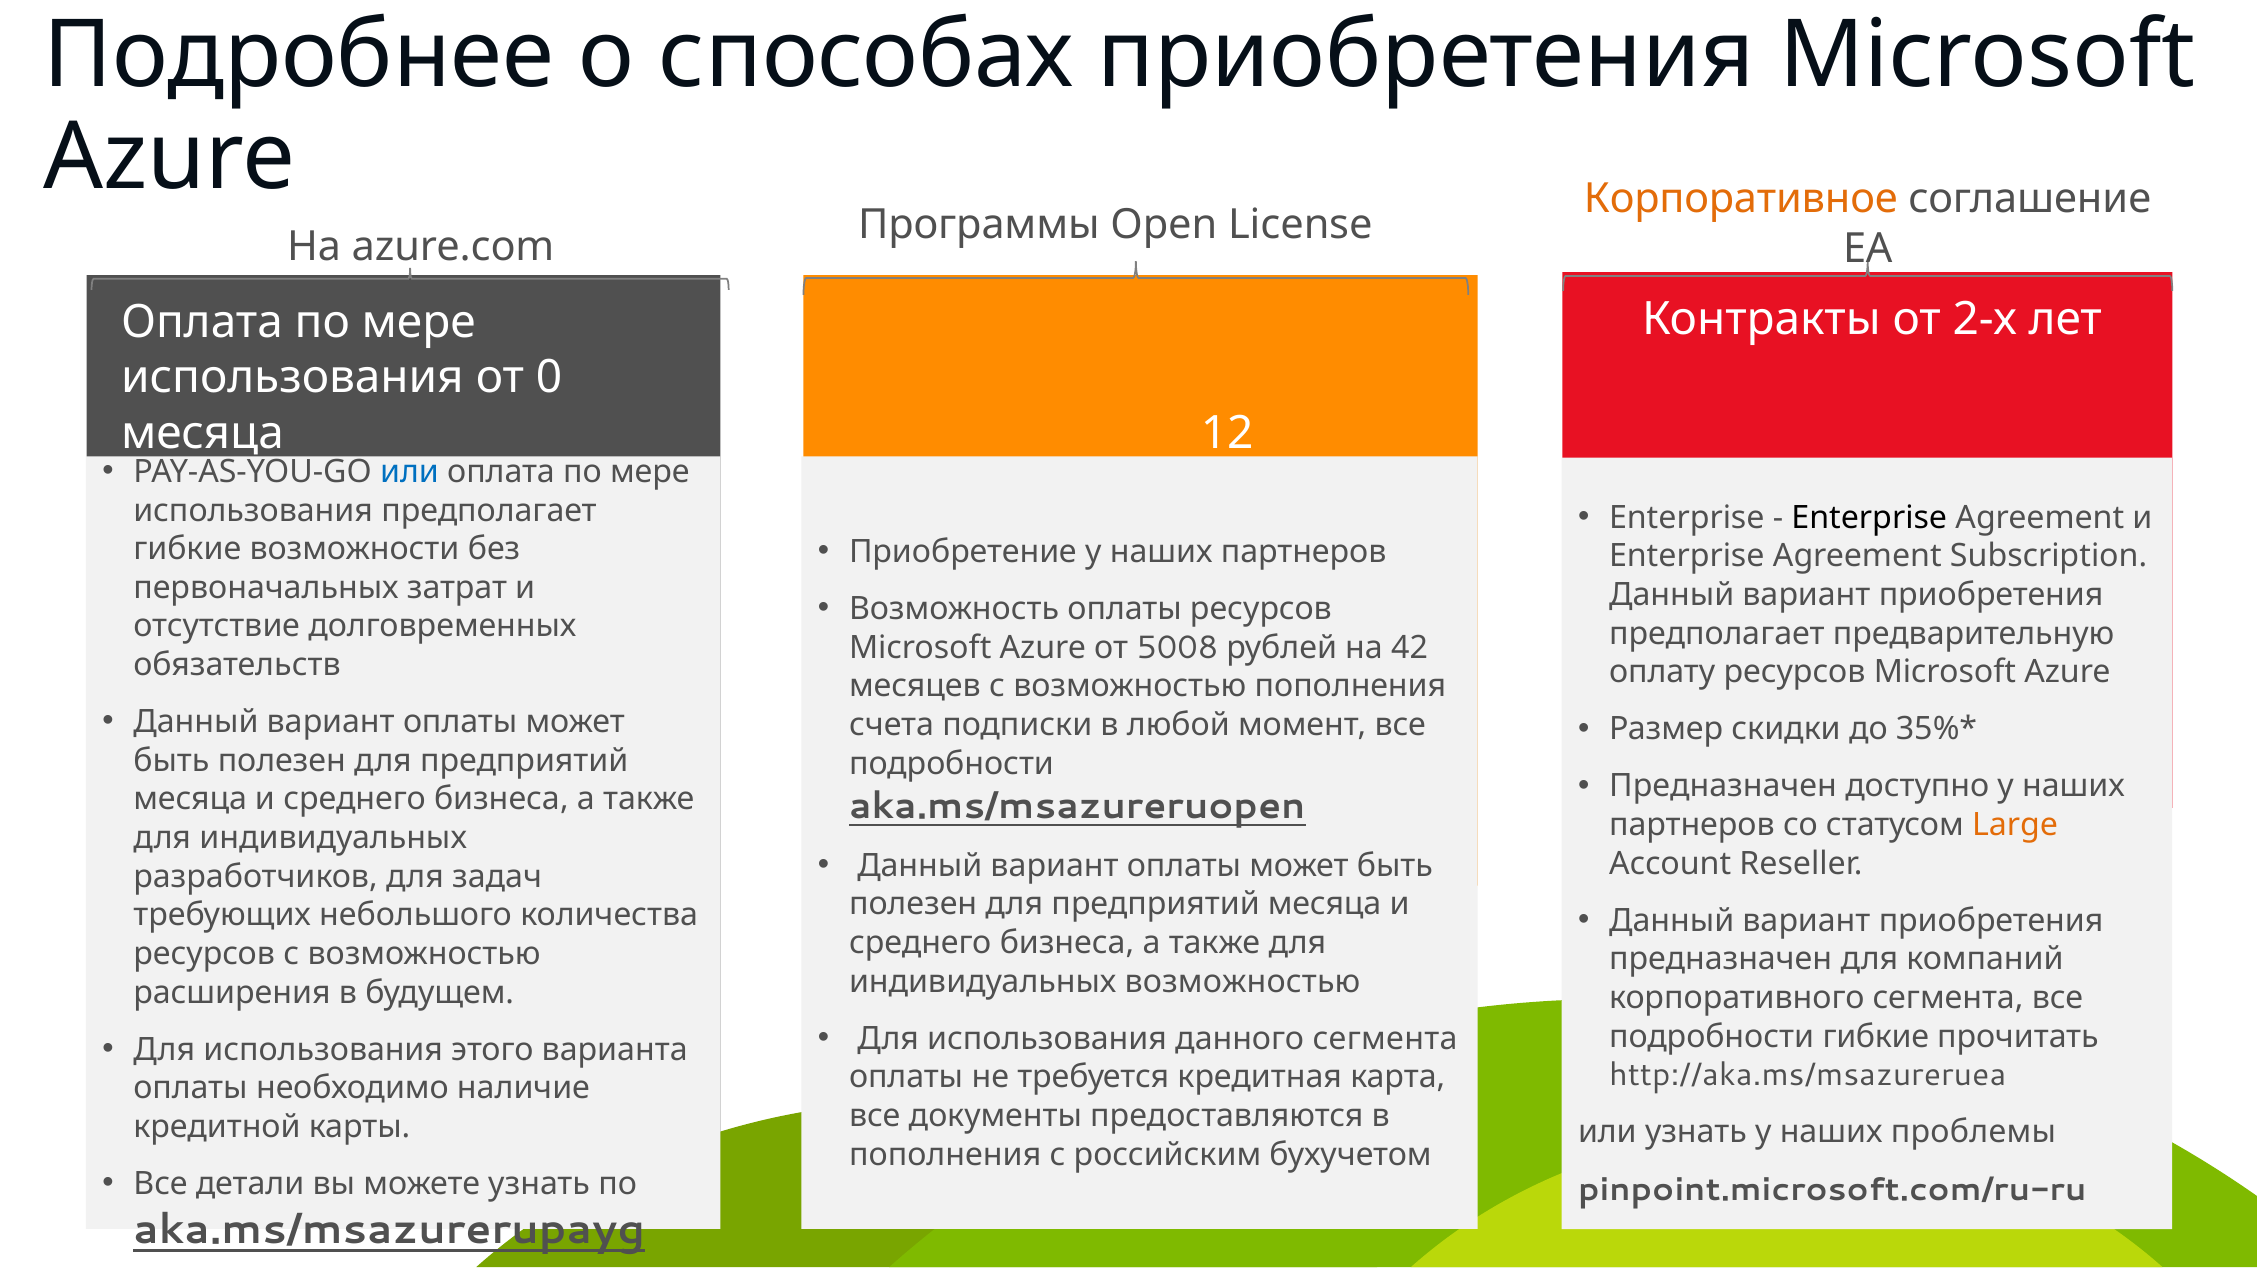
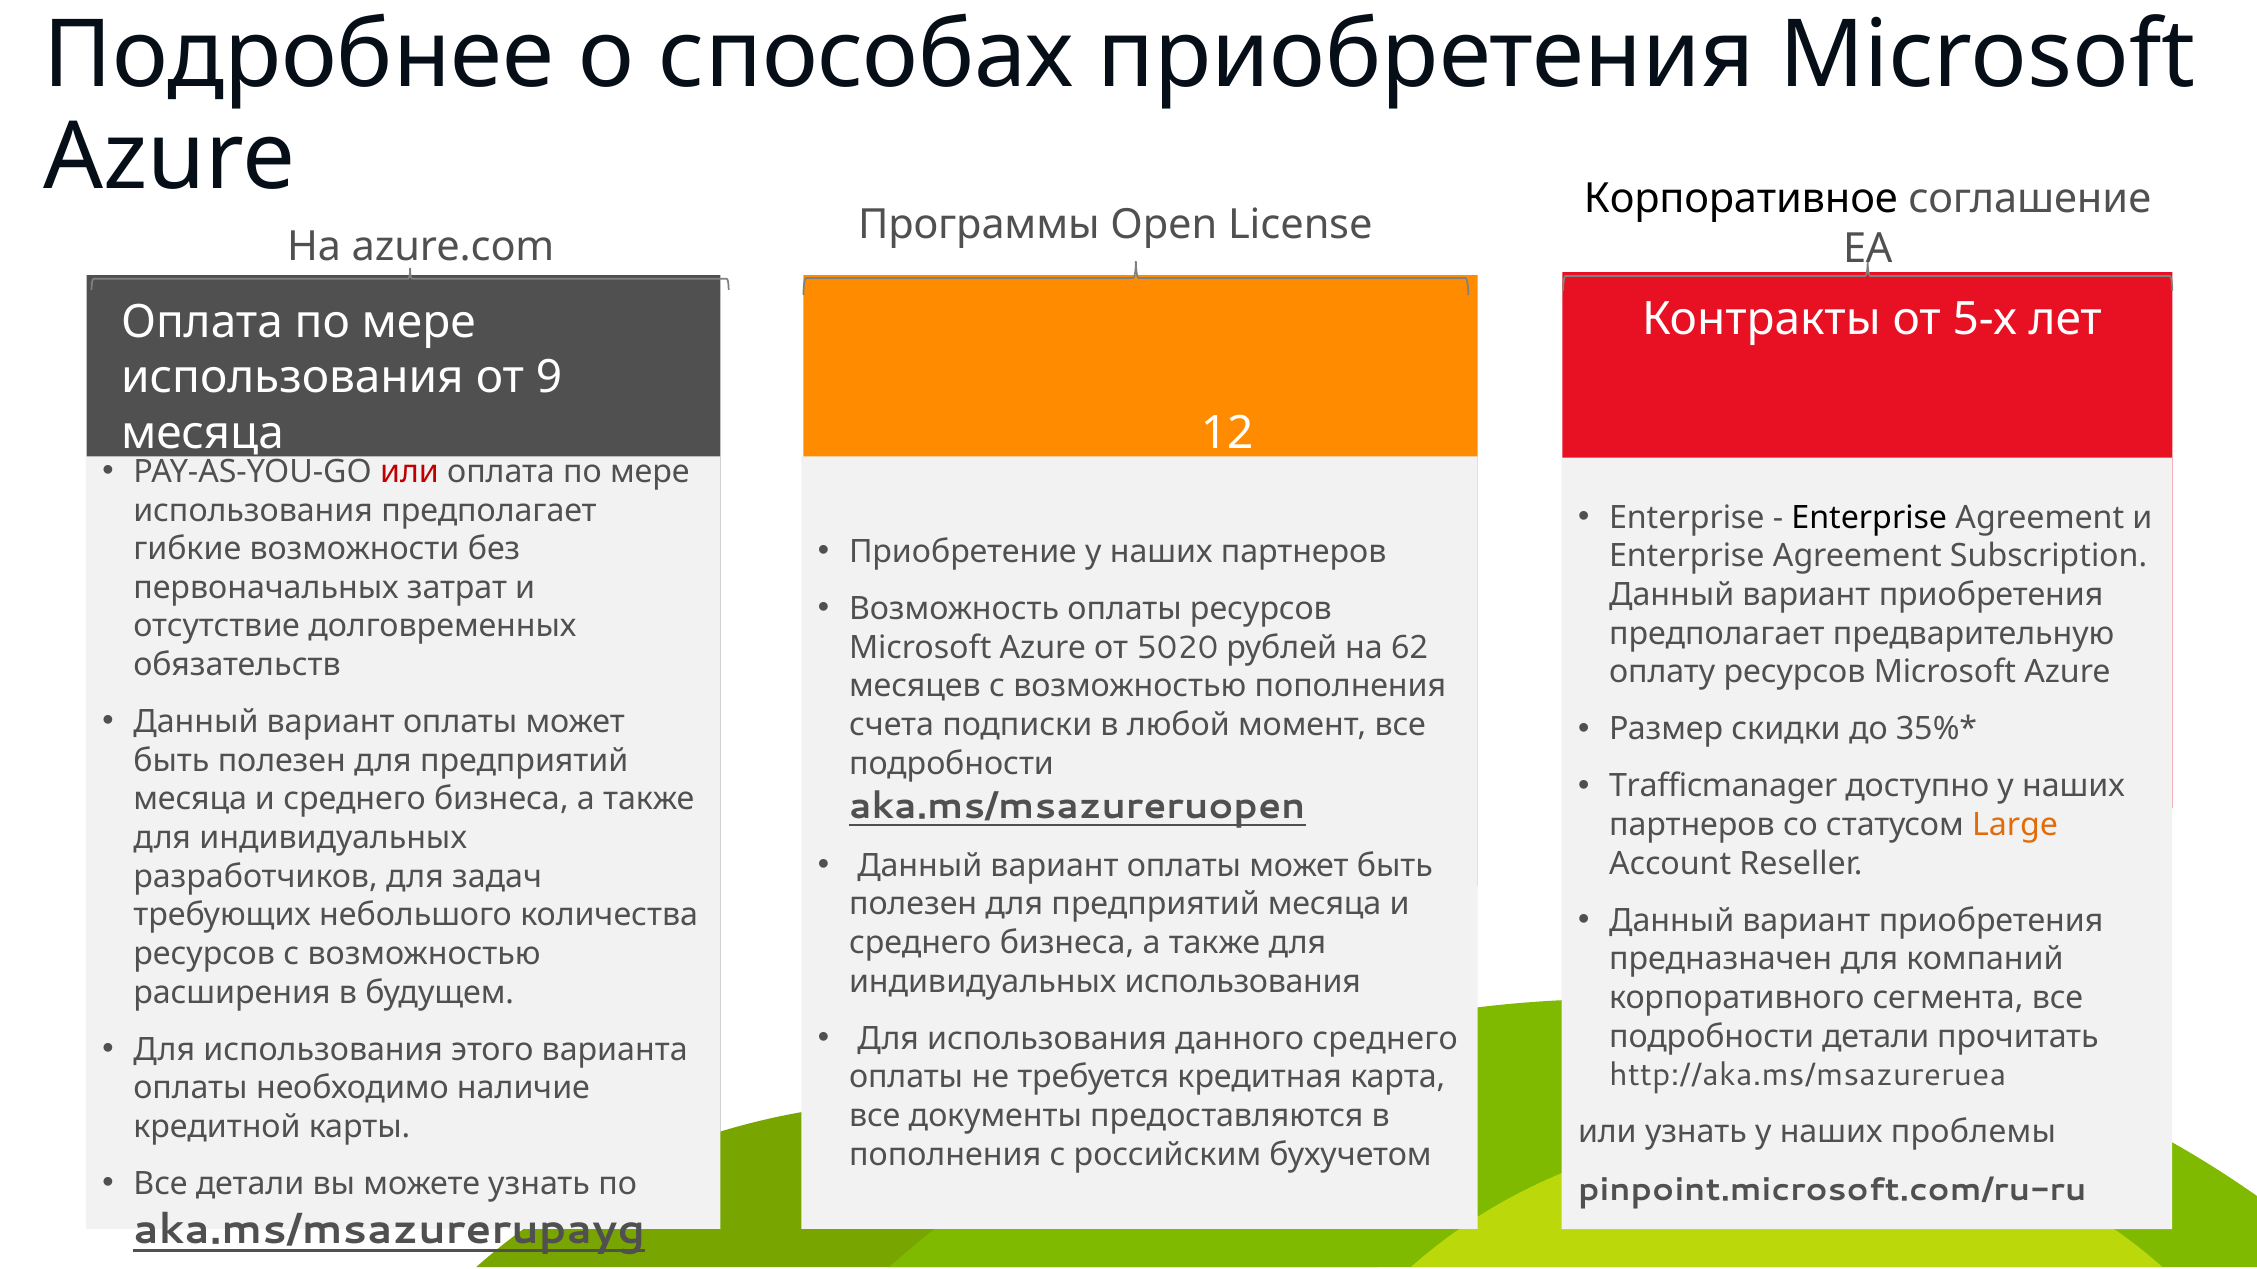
Корпоративное colour: orange -> black (1741, 199)
2-х: 2-х -> 5-х (1985, 320)
0: 0 -> 9 (549, 378)
или colour: blue -> red (409, 472)
5008: 5008 -> 5020 (1177, 648)
42: 42 -> 62 (1410, 648)
Предназначен: Предназначен -> Trafficmanager (1723, 787)
индивидуальных возможностью: возможностью -> использования (1243, 982)
данного сегмента: сегмента -> среднего (1385, 1039)
подробности гибкие: гибкие -> детали (1876, 1037)
